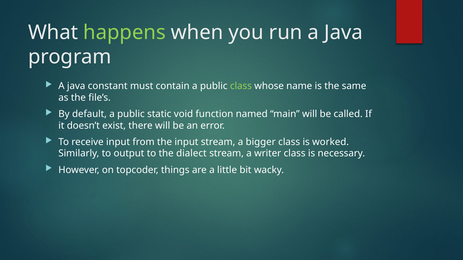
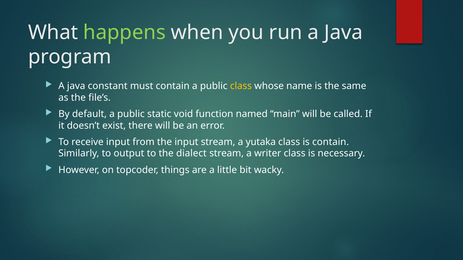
class colour: light green -> yellow (241, 86)
bigger: bigger -> yutaka (261, 142)
is worked: worked -> contain (331, 142)
